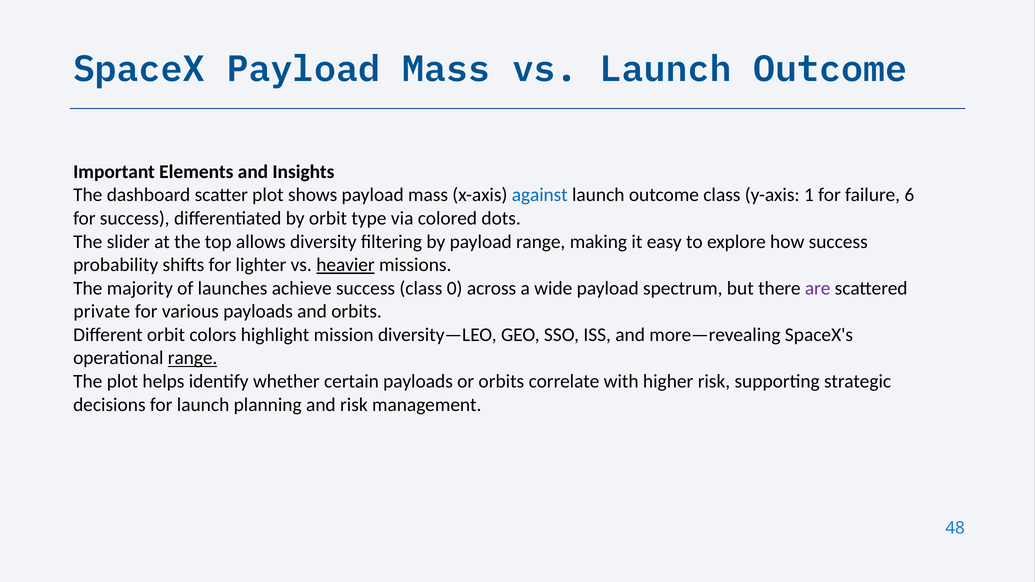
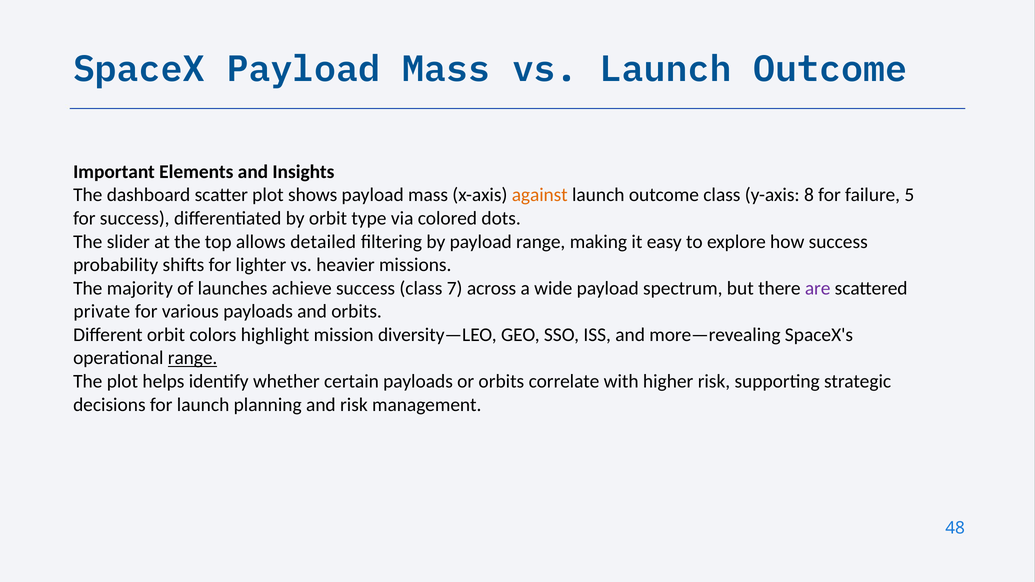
against colour: blue -> orange (540, 195)
1: 1 -> 8 (809, 195)
6: 6 -> 5 (909, 195)
diversity: diversity -> detailed (323, 242)
heavier underline: present -> none (345, 265)
0: 0 -> 7 (455, 288)
